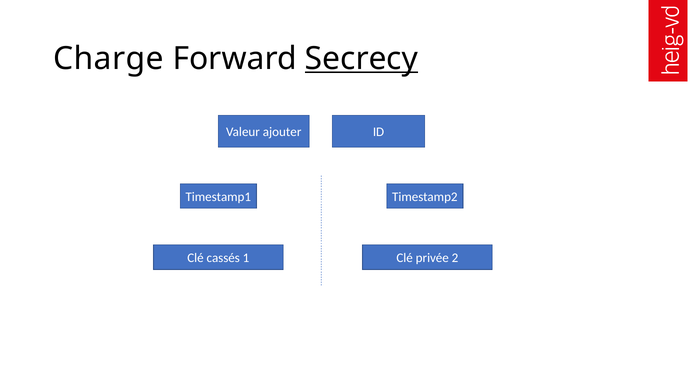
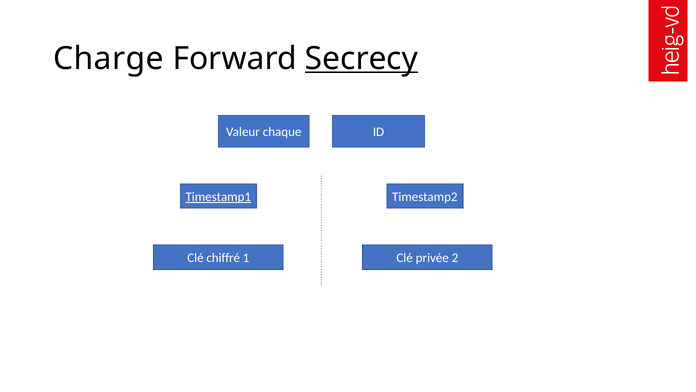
ajouter: ajouter -> chaque (282, 132)
Timestamp1 underline: none -> present (218, 197)
cassés: cassés -> chiffré (223, 258)
